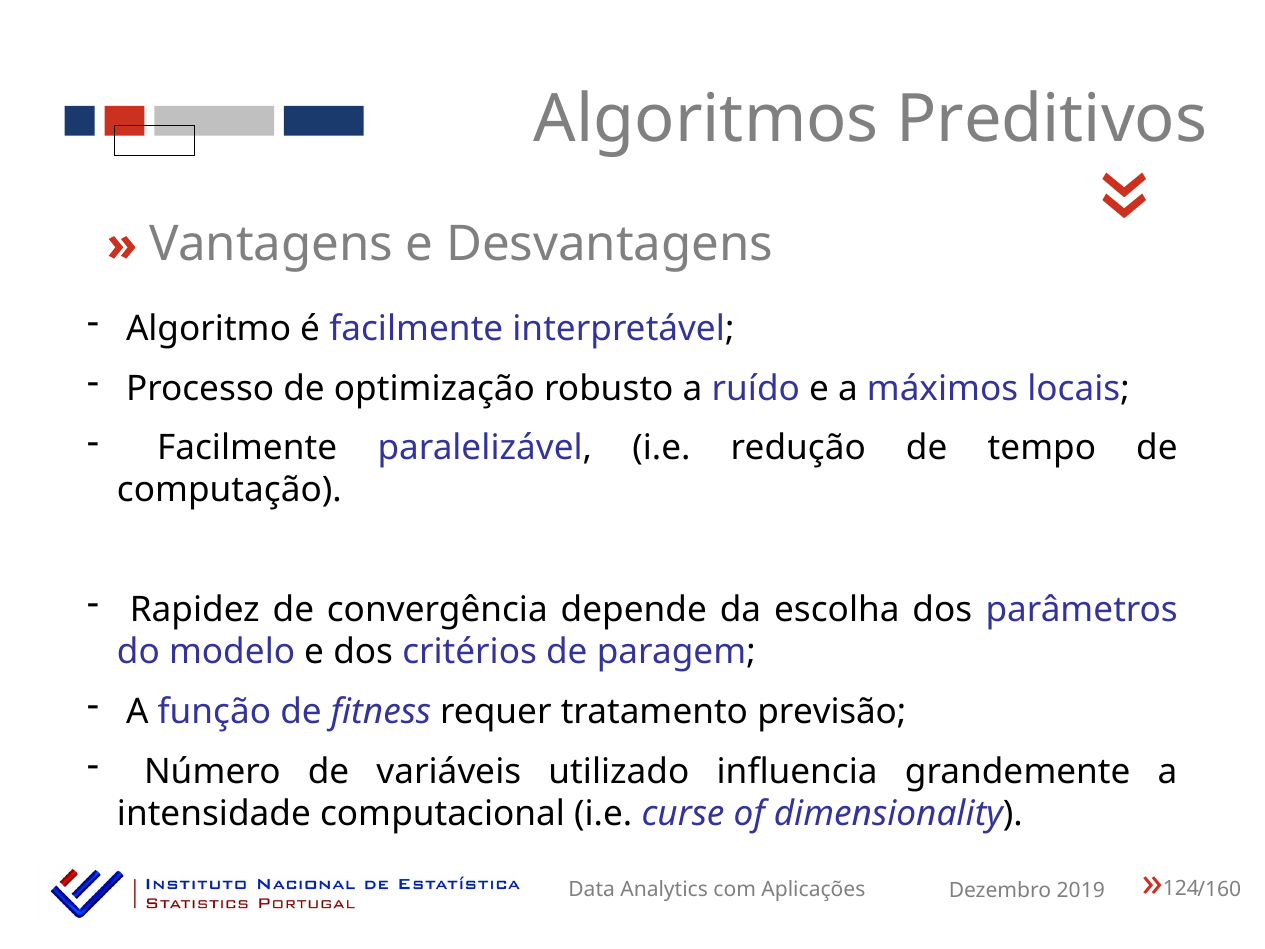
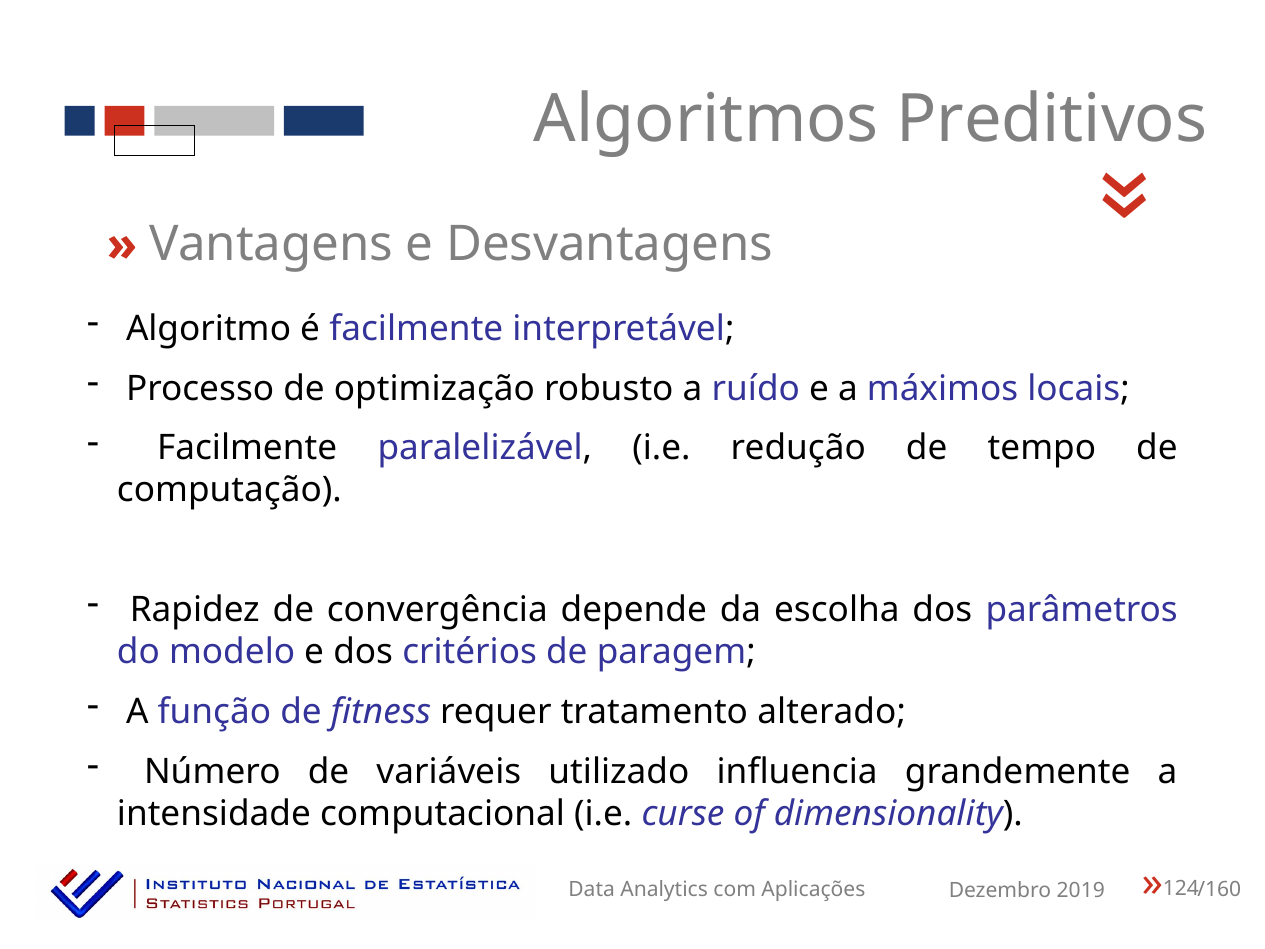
previsão: previsão -> alterado (832, 712)
